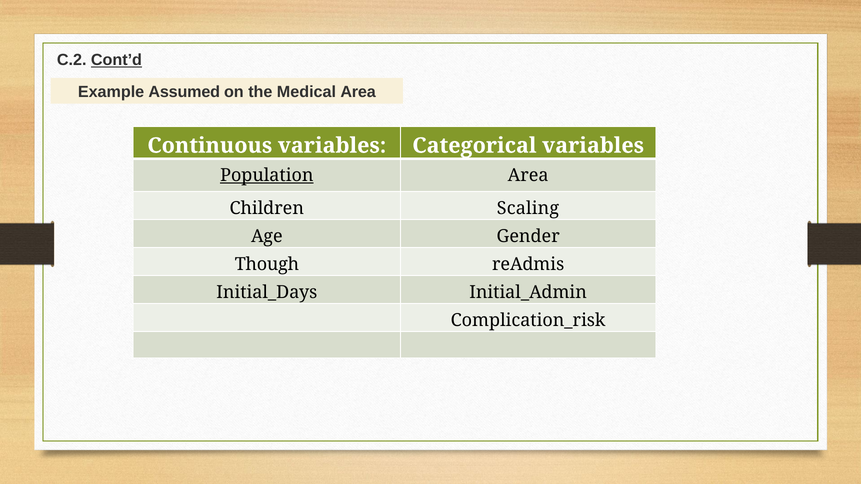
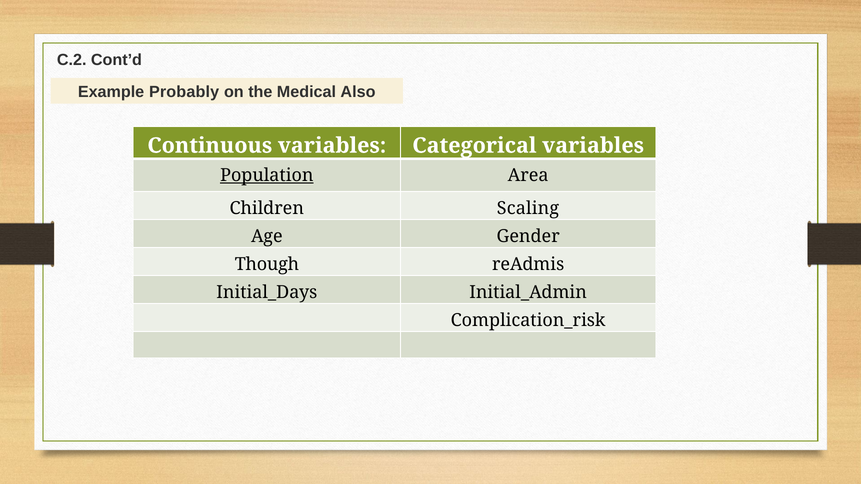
Cont’d underline: present -> none (116, 60)
Assumed: Assumed -> Probably (184, 92)
Medical Area: Area -> Also (358, 92)
